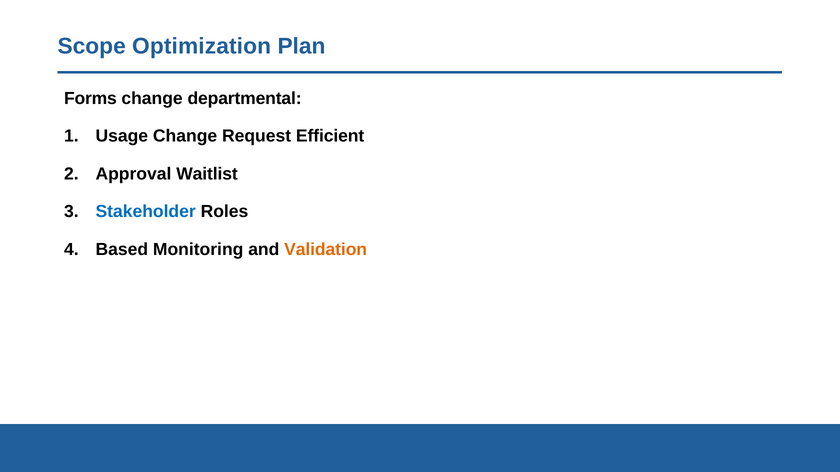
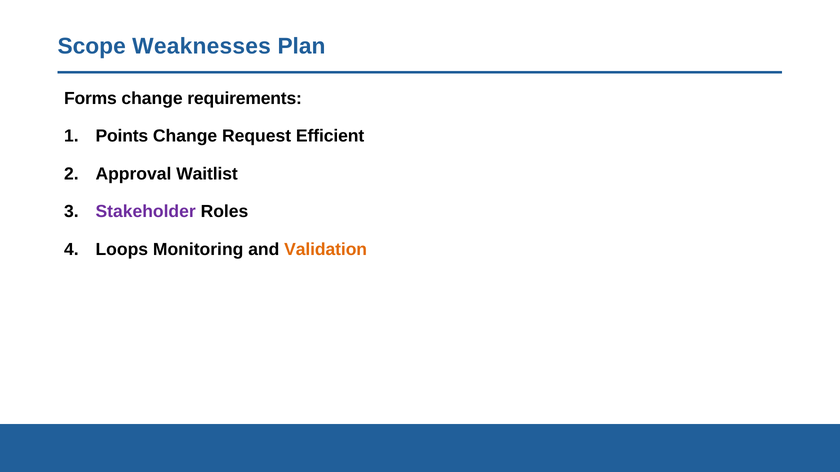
Optimization: Optimization -> Weaknesses (202, 46)
departmental: departmental -> requirements (245, 98)
Usage: Usage -> Points (122, 136)
Stakeholder colour: blue -> purple (146, 212)
Based: Based -> Loops (122, 250)
